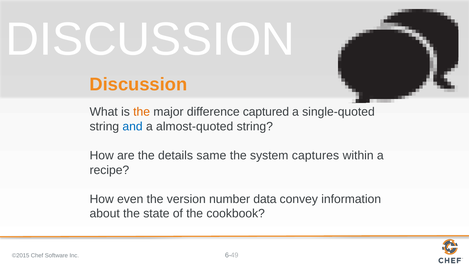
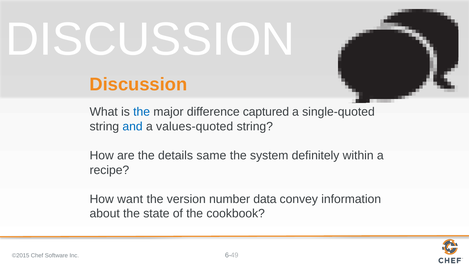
the colour: orange -> blue (142, 112)
almost-quoted: almost-quoted -> values-quoted (195, 126)
captures: captures -> definitely (316, 155)
even: even -> want (130, 199)
